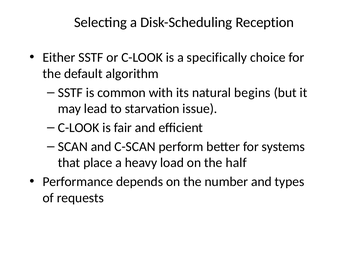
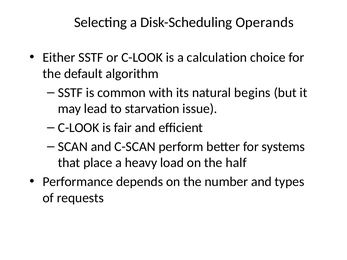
Reception: Reception -> Operands (265, 22)
specifically: specifically -> calculation (217, 58)
